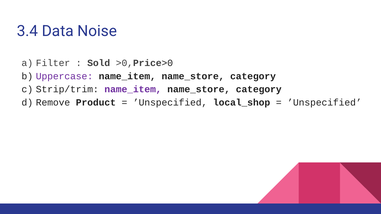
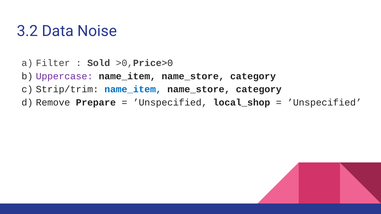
3.4: 3.4 -> 3.2 (27, 31)
name_item colour: purple -> blue (133, 89)
Product: Product -> Prepare (96, 103)
